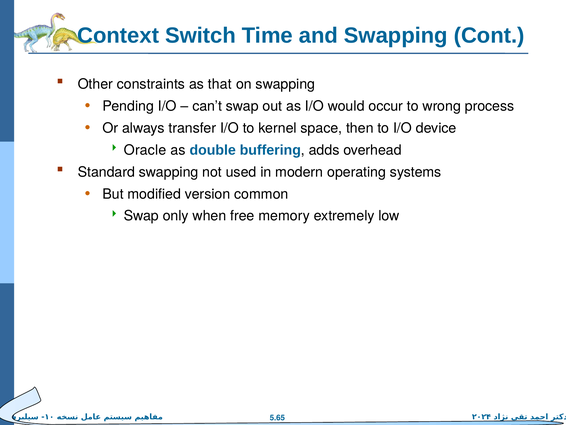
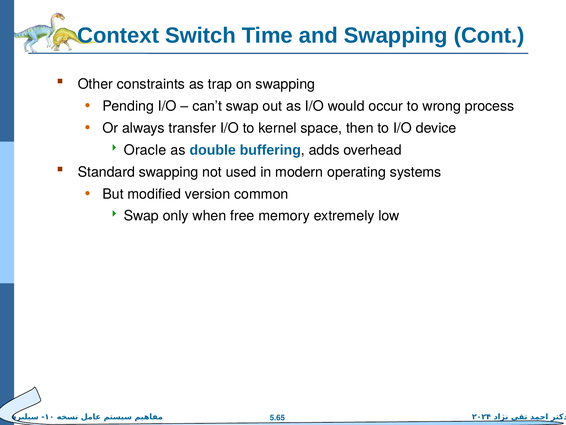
that: that -> trap (220, 84)
